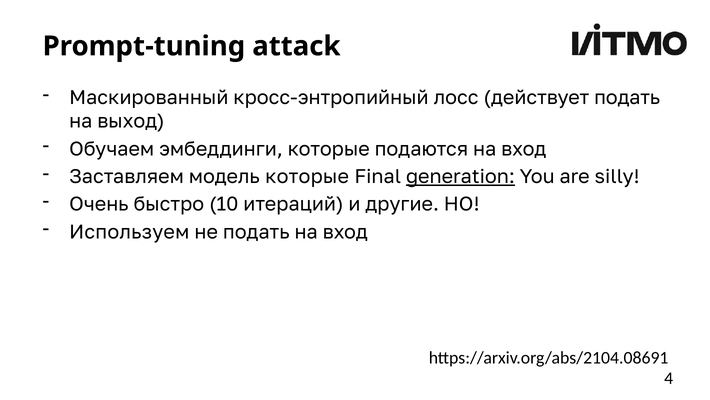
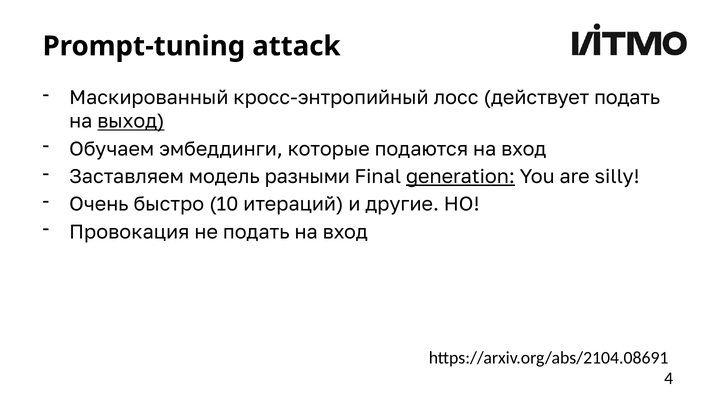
выход underline: none -> present (131, 121)
модель которые: которые -> разными (307, 176)
Используем: Используем -> Провокация (129, 232)
